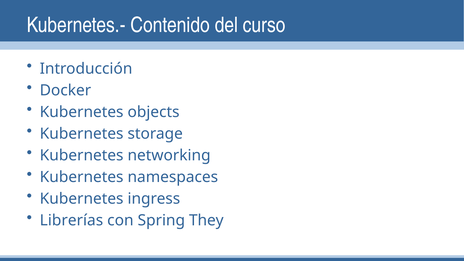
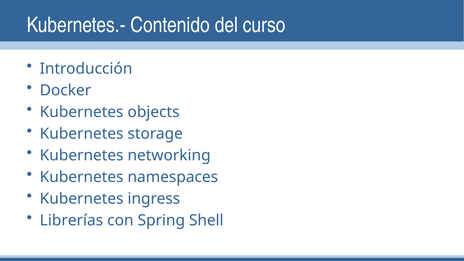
They: They -> Shell (206, 220)
